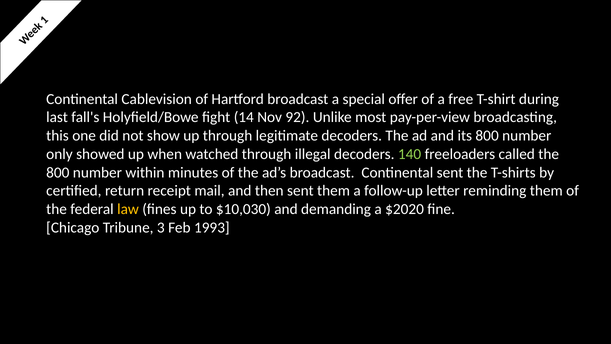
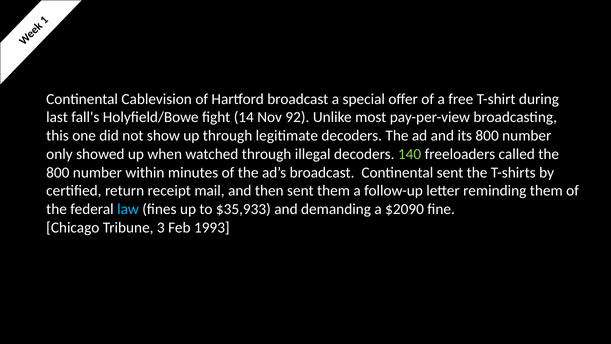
law colour: yellow -> light blue (128, 209)
$10,030: $10,030 -> $35,933 (243, 209)
$2020: $2020 -> $2090 (405, 209)
